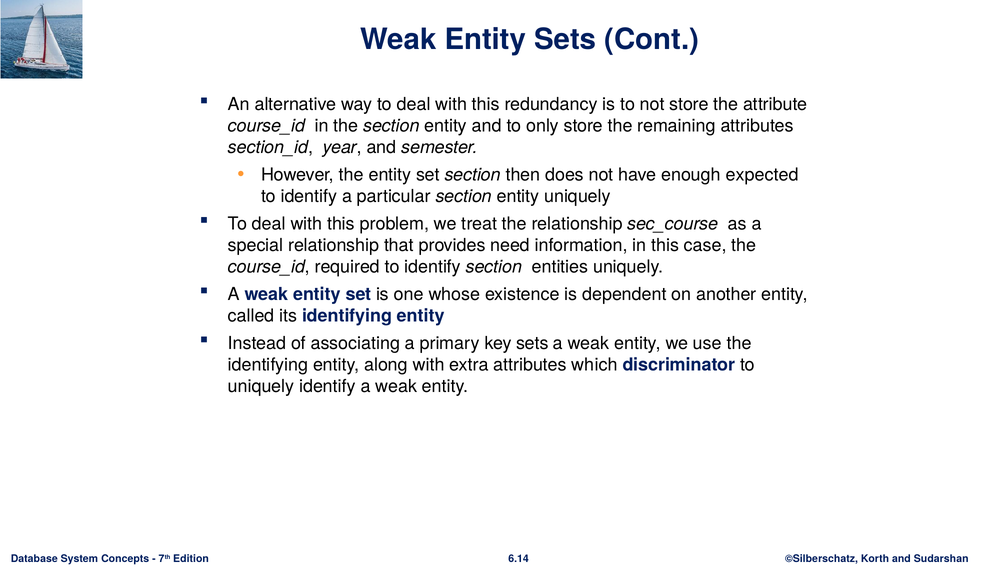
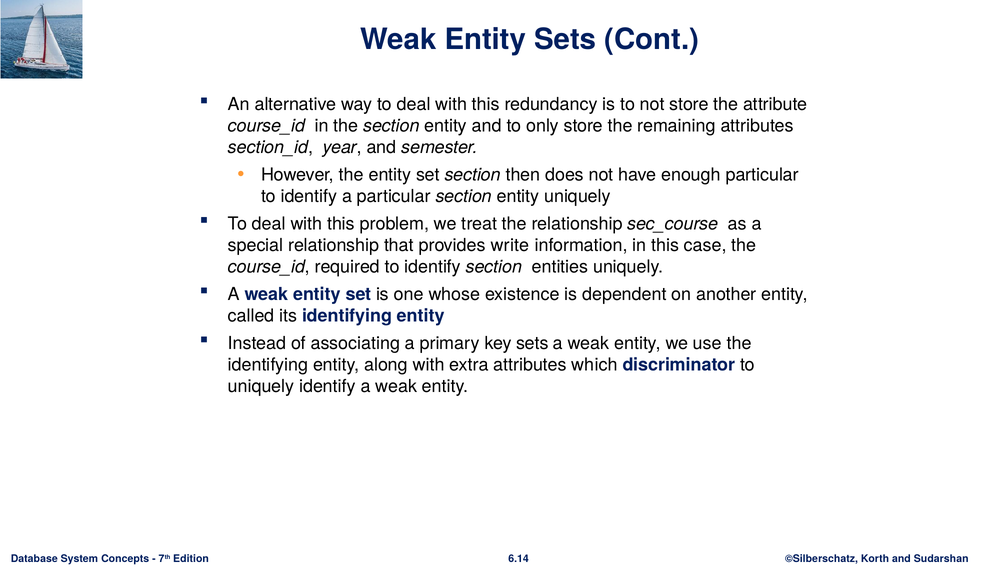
enough expected: expected -> particular (762, 175)
need: need -> write (510, 245)
